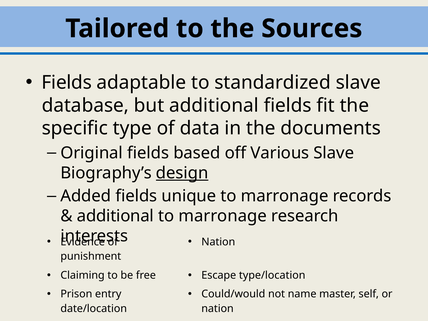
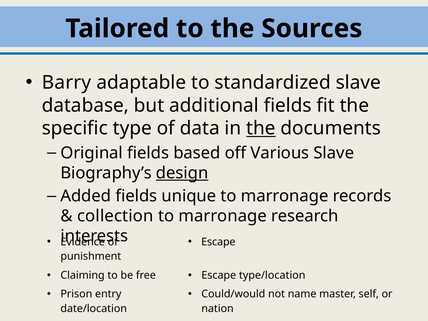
Fields: Fields -> Barry (67, 83)
the underline: none -> present (261, 128)
additional: additional -> collection (115, 216)
Nation: Nation -> Escape (218, 242)
